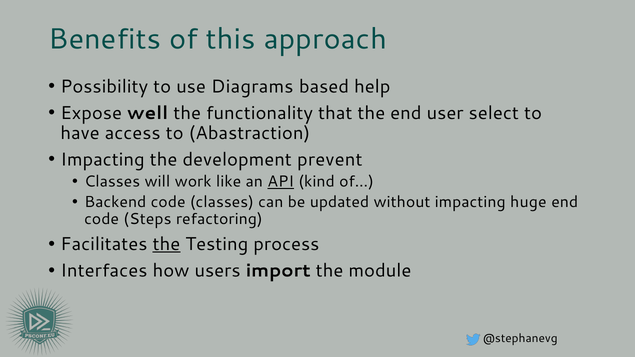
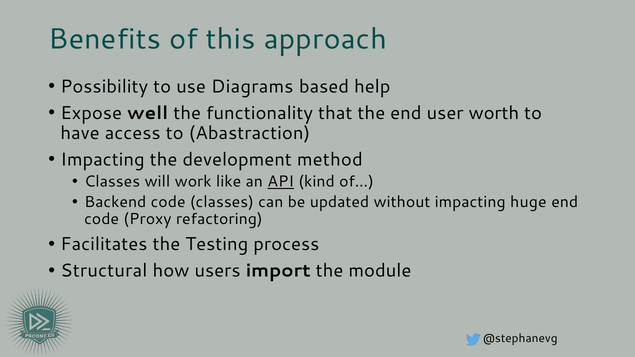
select: select -> worth (494, 113)
prevent: prevent -> method (330, 160)
Steps: Steps -> Proxy (147, 219)
the underline: present -> none (166, 244)
Interfaces: Interfaces -> Structural (104, 271)
